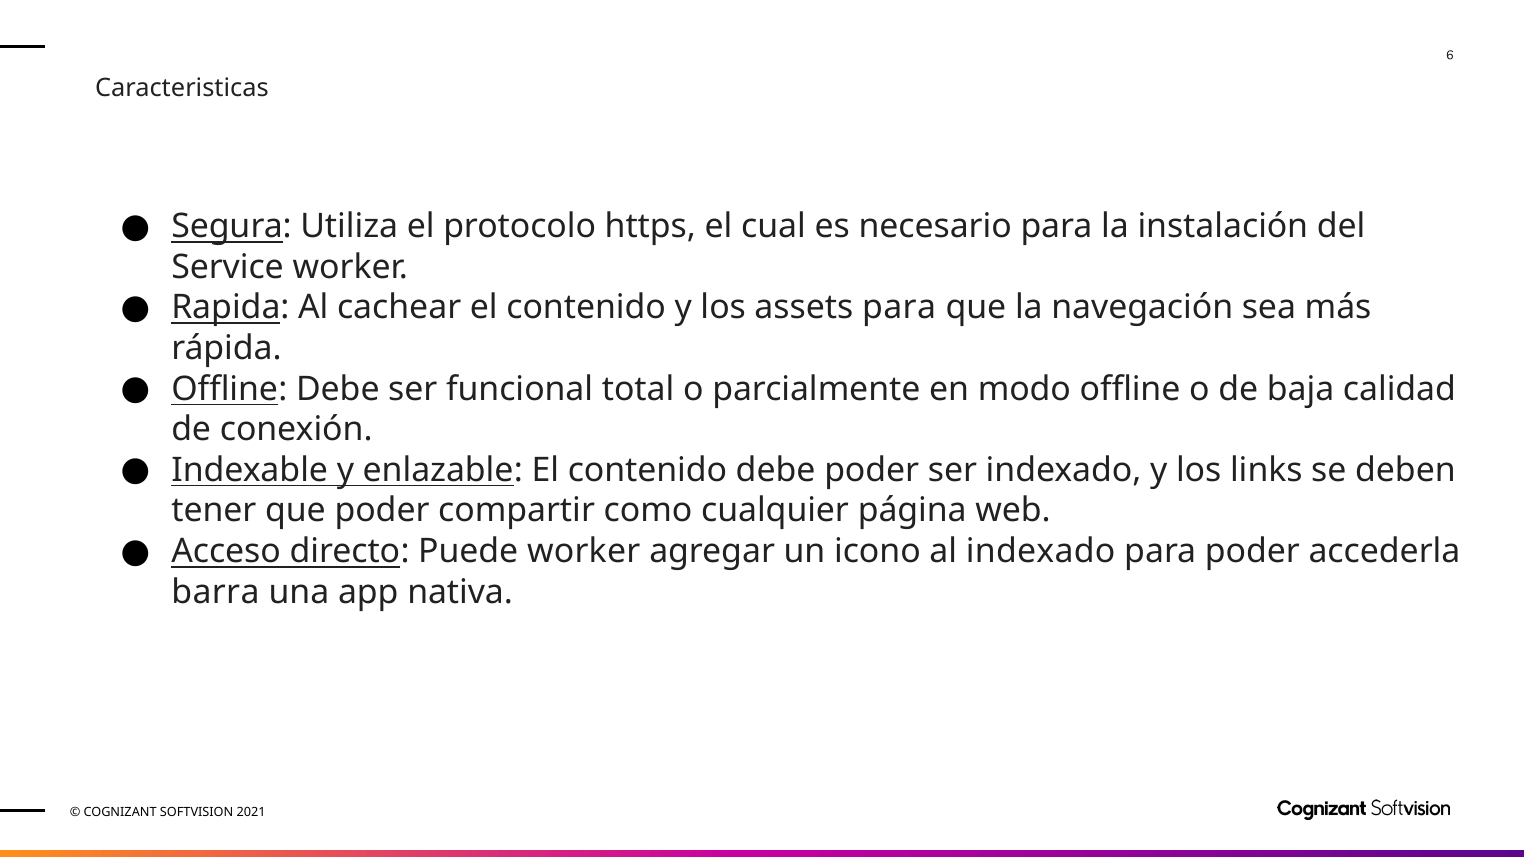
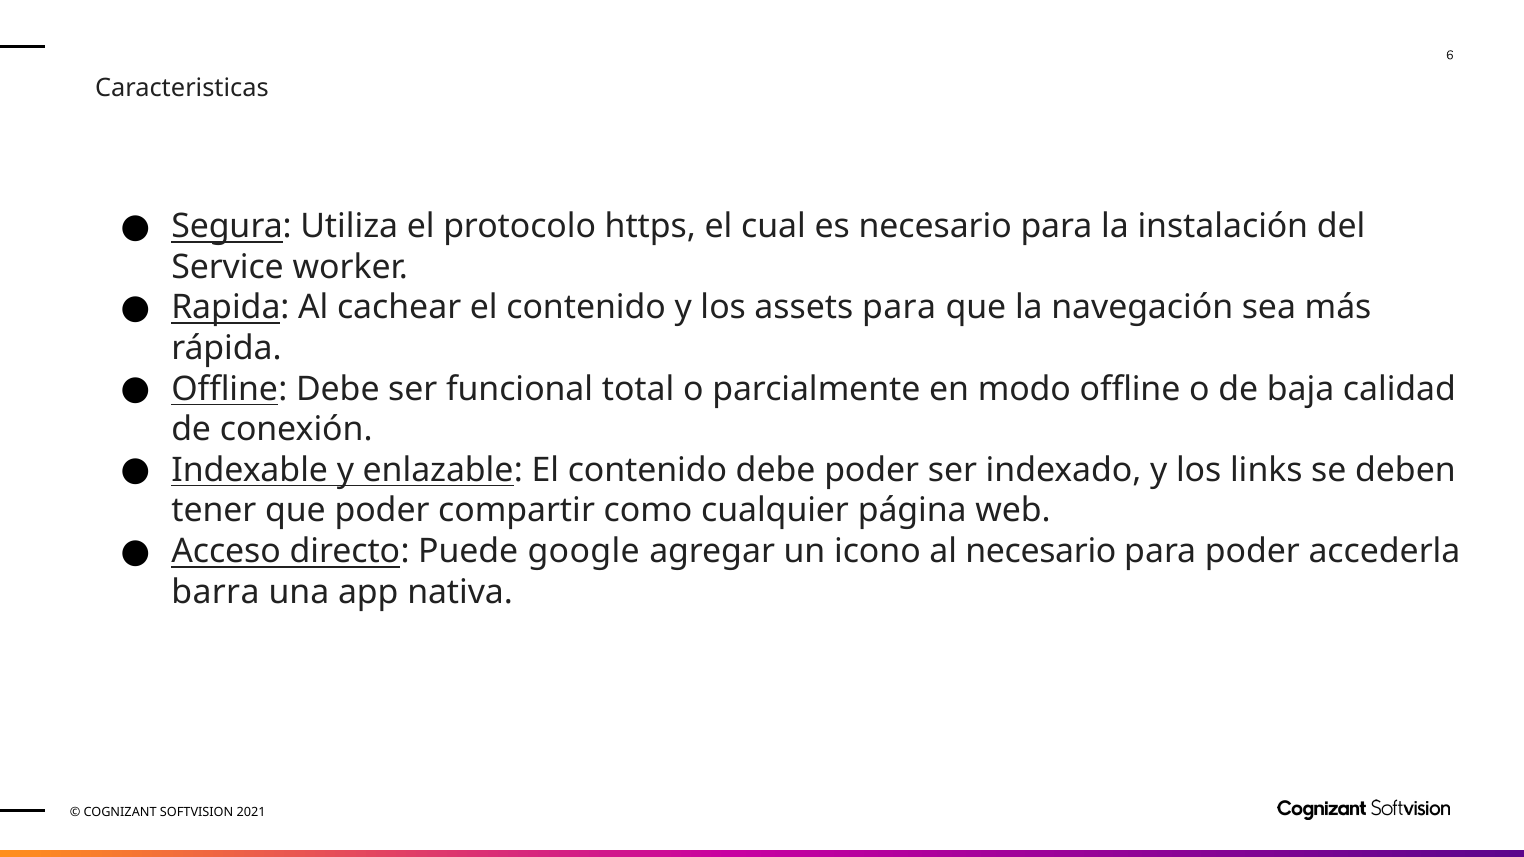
Puede worker: worker -> google (584, 552)
al indexado: indexado -> necesario (1041, 552)
